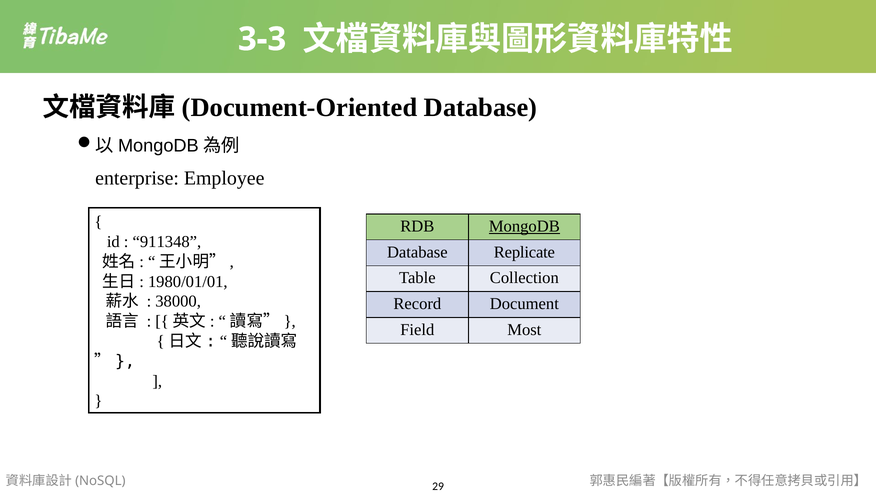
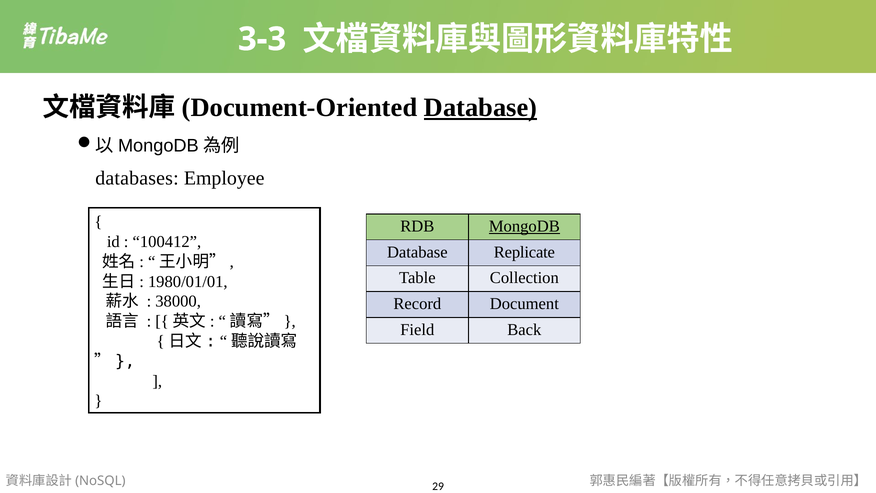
Database underline: none -> present (481, 108)
enterprise: enterprise -> databases (137, 178)
911348: 911348 -> 100412 (167, 242)
Most: Most -> Back (524, 330)
